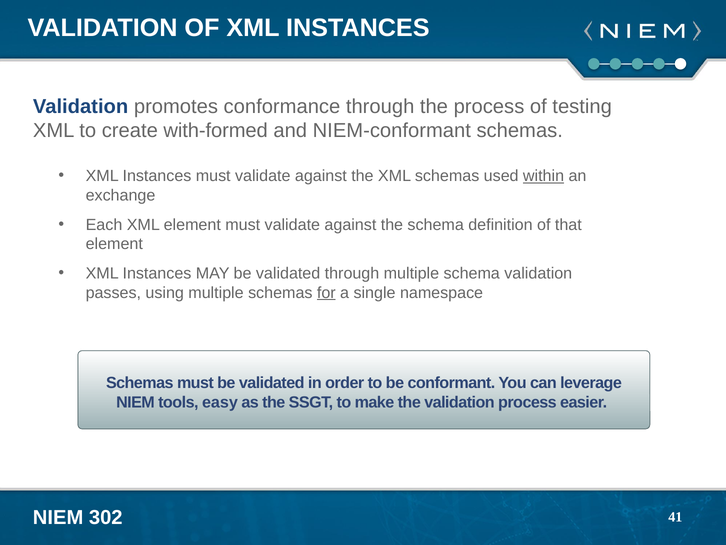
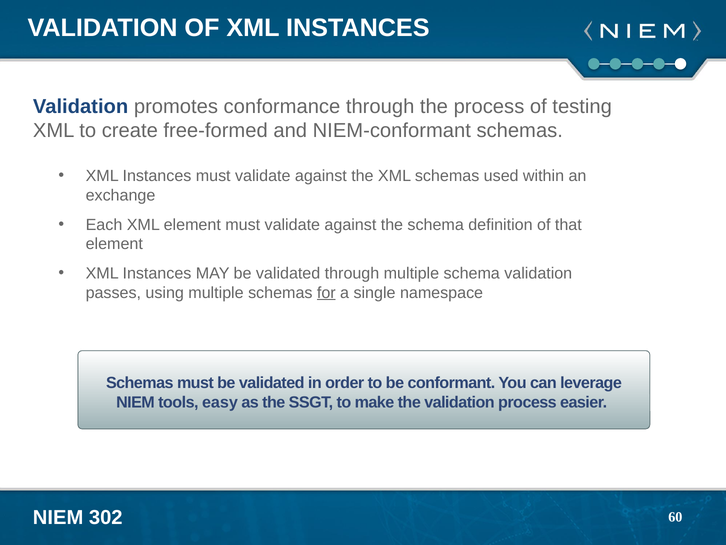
with-formed: with-formed -> free-formed (216, 131)
within underline: present -> none (544, 176)
41: 41 -> 60 (675, 517)
